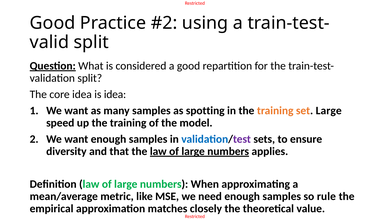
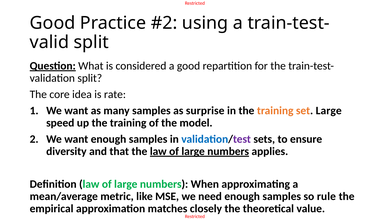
is idea: idea -> rate (115, 95)
spotting: spotting -> surprise (205, 111)
